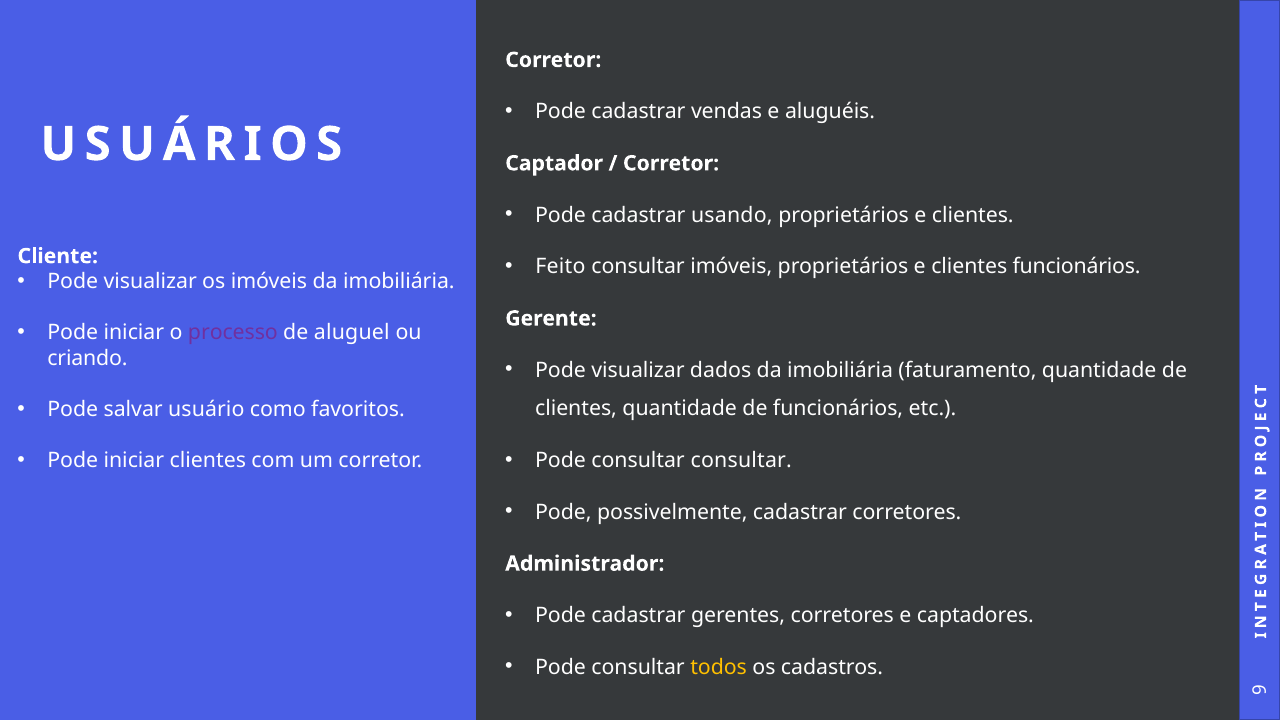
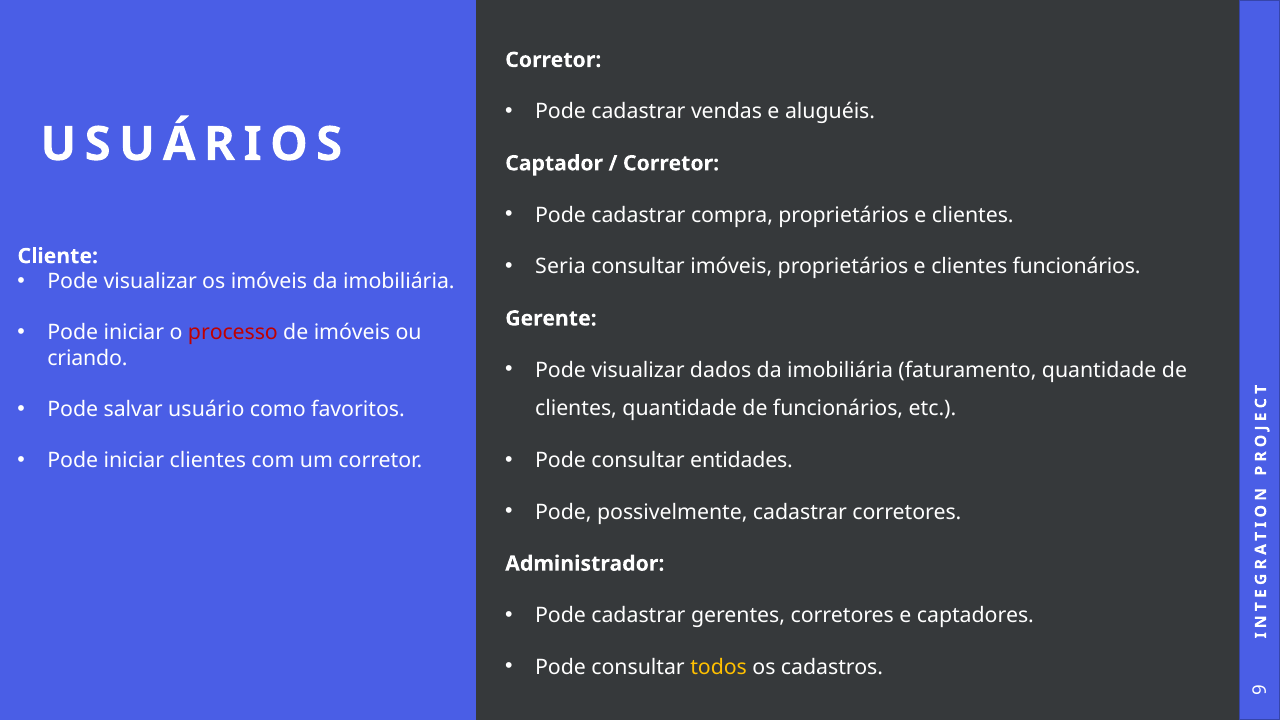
usando: usando -> compra (732, 215)
Feito: Feito -> Seria (560, 267)
processo colour: purple -> red (233, 333)
de aluguel: aluguel -> imóveis (352, 333)
consultar consultar: consultar -> entidades (742, 460)
